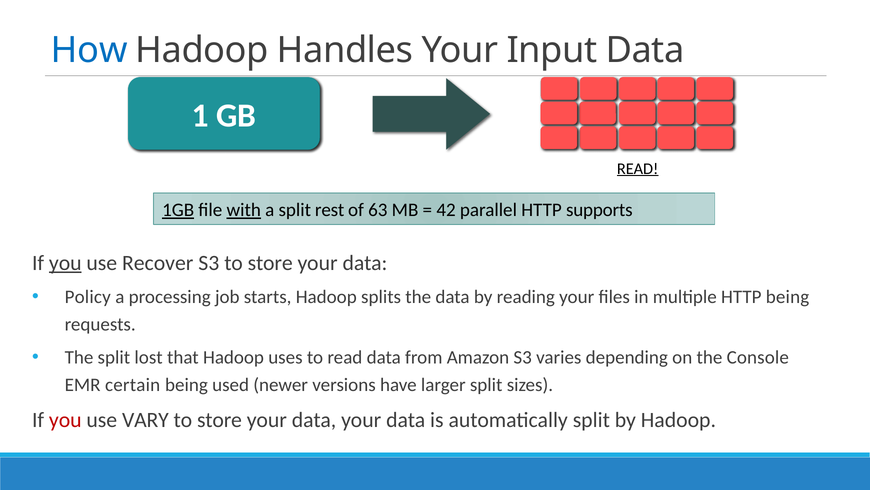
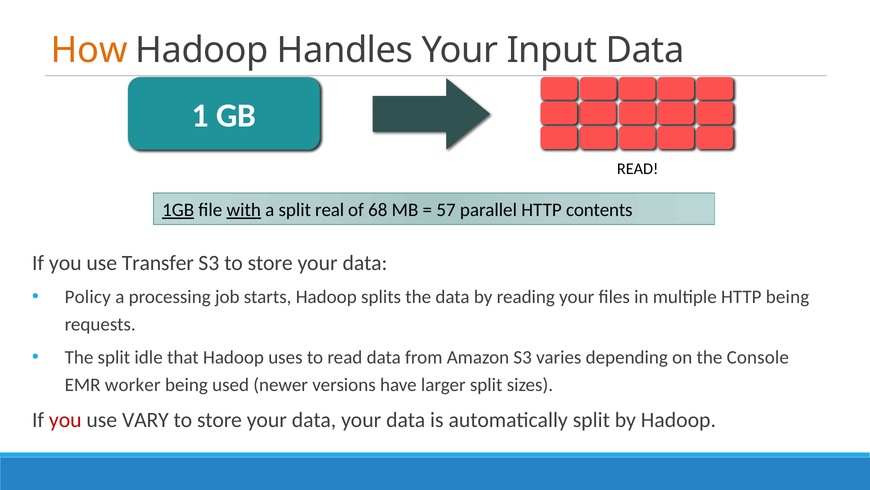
How colour: blue -> orange (89, 50)
READ underline: present -> none (638, 168)
rest: rest -> real (330, 210)
63: 63 -> 68 (378, 210)
42: 42 -> 57 (446, 210)
supports: supports -> contents (599, 210)
you underline: present -> none (65, 263)
Recover: Recover -> Transfer (158, 263)
lost: lost -> idle (149, 357)
certain: certain -> worker (133, 384)
